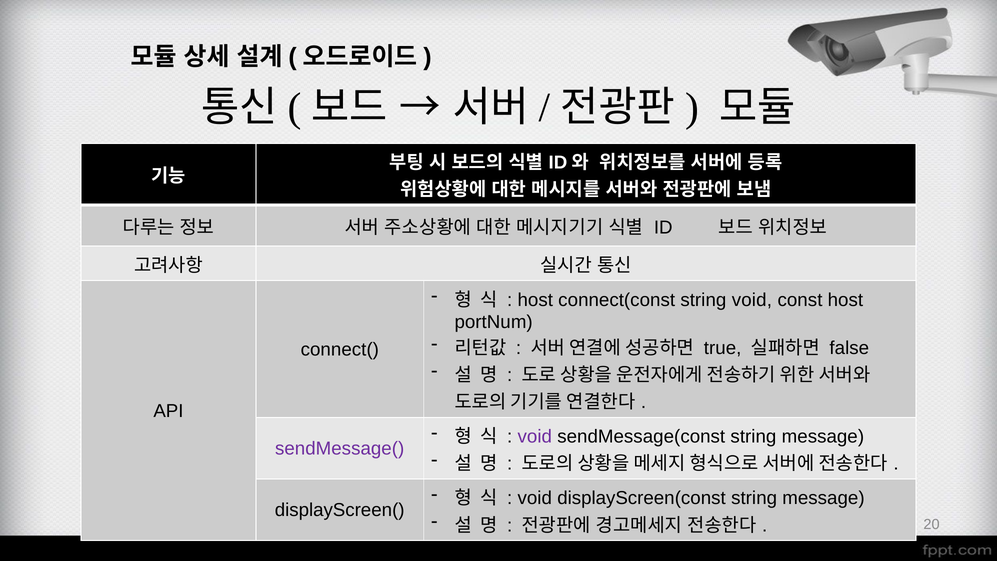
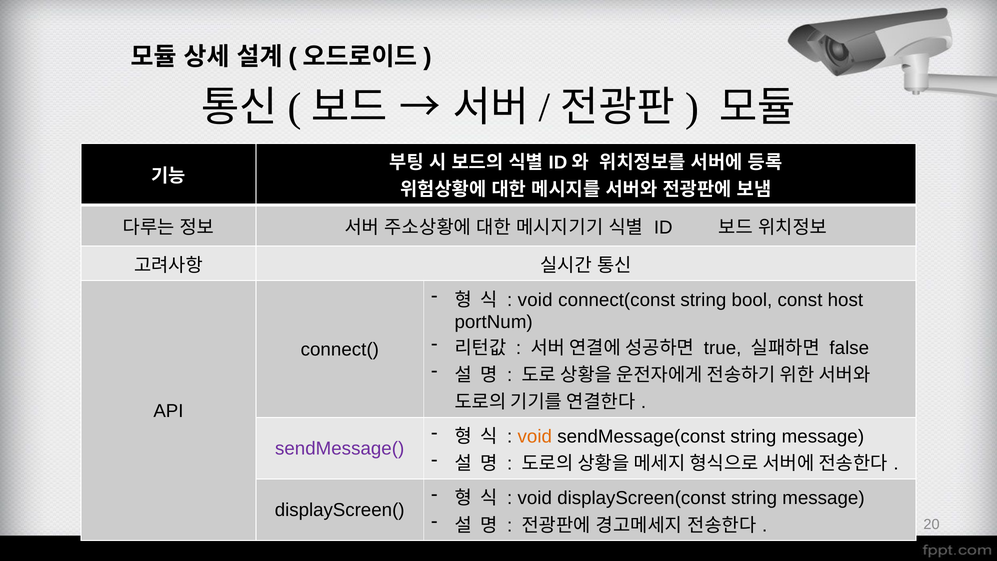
host: host -> void (535, 300)
string void: void -> bool (752, 300)
void colour: purple -> orange (535, 437)
